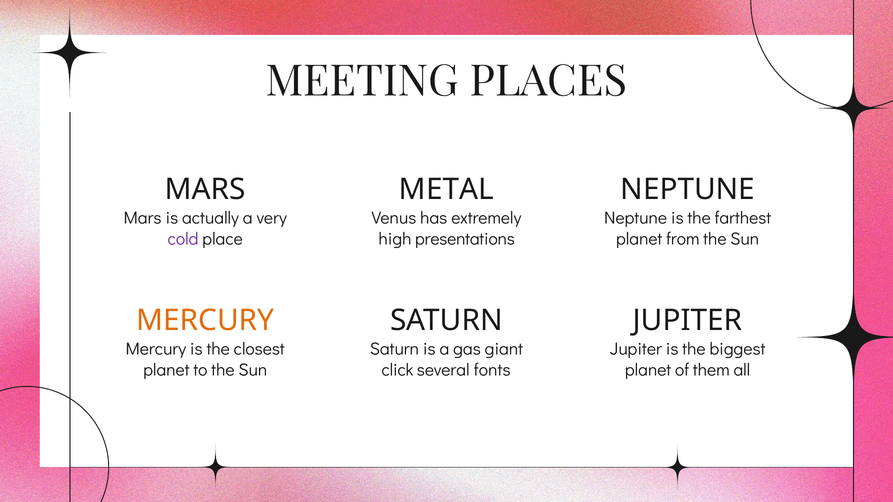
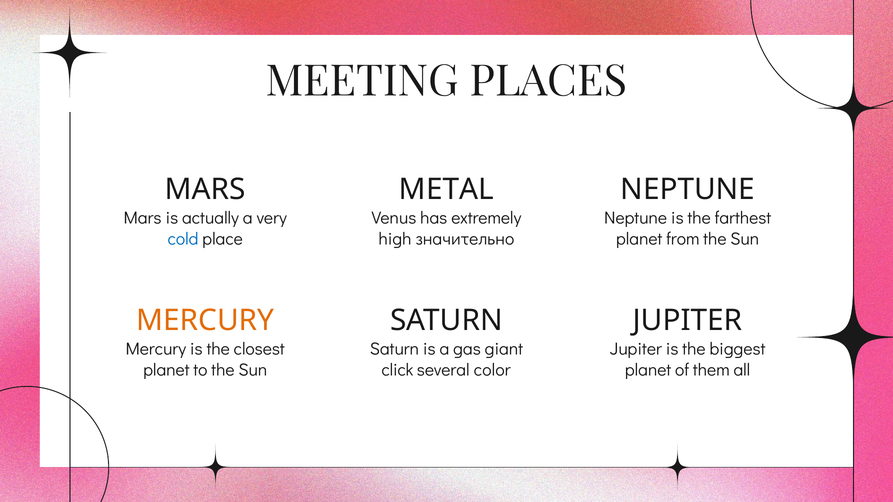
cold colour: purple -> blue (183, 239)
presentations: presentations -> значительно (465, 239)
fonts: fonts -> color (492, 370)
